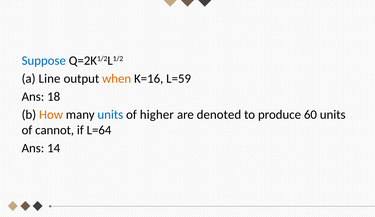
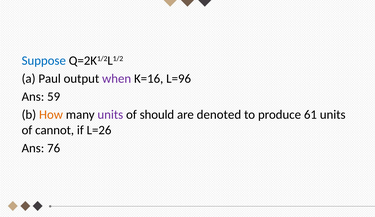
Line: Line -> Paul (50, 79)
when colour: orange -> purple (117, 79)
L=59: L=59 -> L=96 (179, 79)
18: 18 -> 59 (54, 96)
units colour: blue -> purple (110, 114)
higher: higher -> should (157, 114)
60: 60 -> 61 (310, 114)
L=64: L=64 -> L=26 (99, 130)
14: 14 -> 76 (54, 148)
